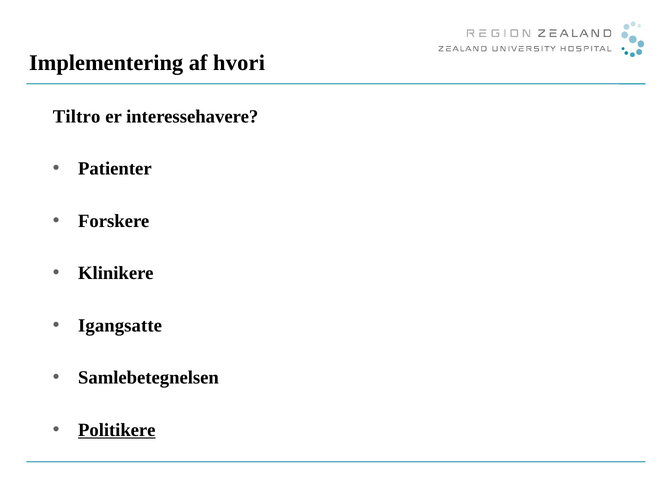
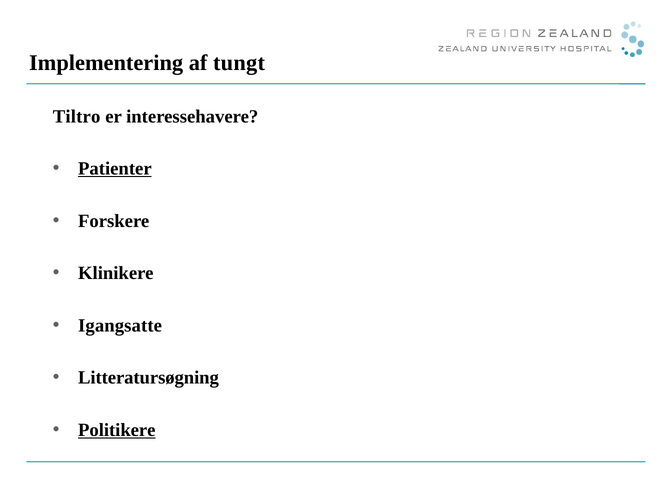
hvori: hvori -> tungt (239, 63)
Patienter underline: none -> present (115, 169)
Samlebetegnelsen: Samlebetegnelsen -> Litteratursøgning (148, 378)
